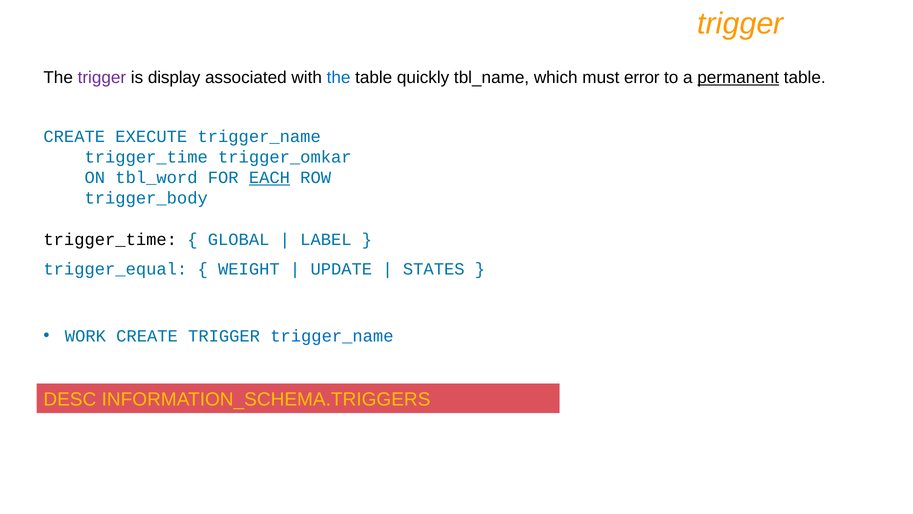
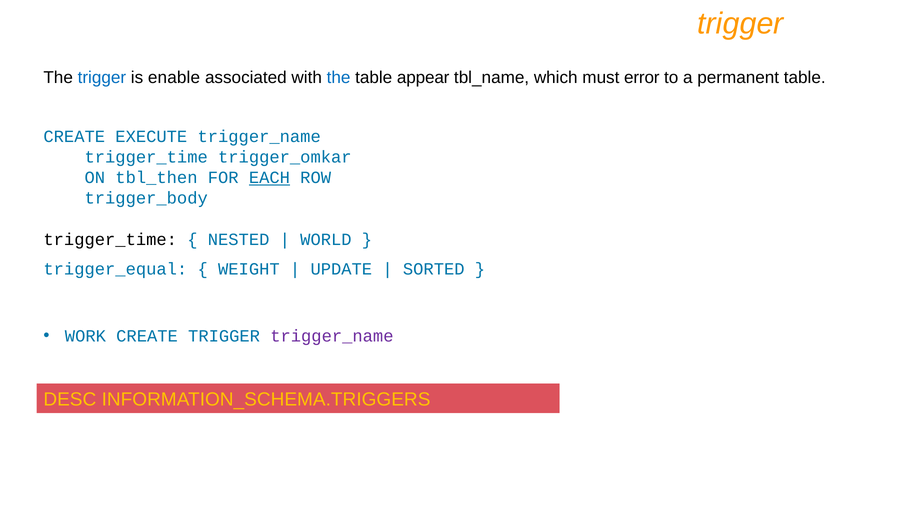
trigger colour: purple -> blue (102, 78)
display: display -> enable (174, 78)
quickly: quickly -> appear (423, 78)
permanent underline: present -> none (738, 78)
tbl_word: tbl_word -> tbl_then (156, 178)
GLOBAL: GLOBAL -> NESTED (239, 239)
LABEL: LABEL -> WORLD (326, 239)
STATES: STATES -> SORTED (434, 269)
trigger_name colour: blue -> purple (332, 336)
